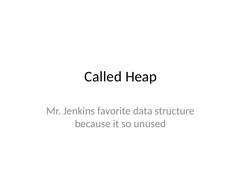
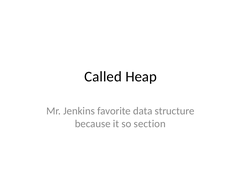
unused: unused -> section (150, 124)
